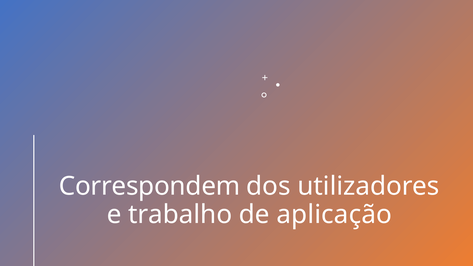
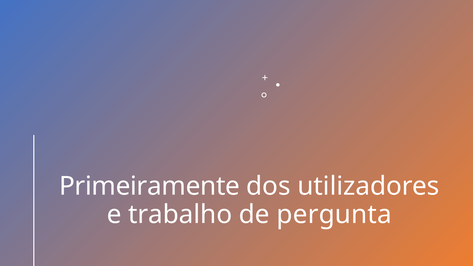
Correspondem: Correspondem -> Primeiramente (149, 186)
aplicação: aplicação -> pergunta (334, 214)
